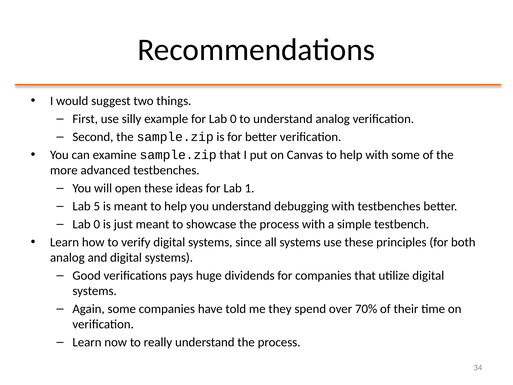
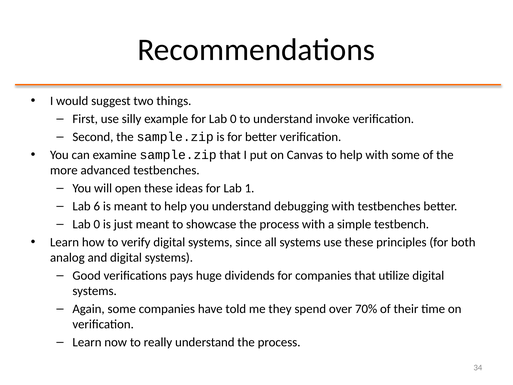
understand analog: analog -> invoke (333, 119)
5: 5 -> 6 (97, 206)
